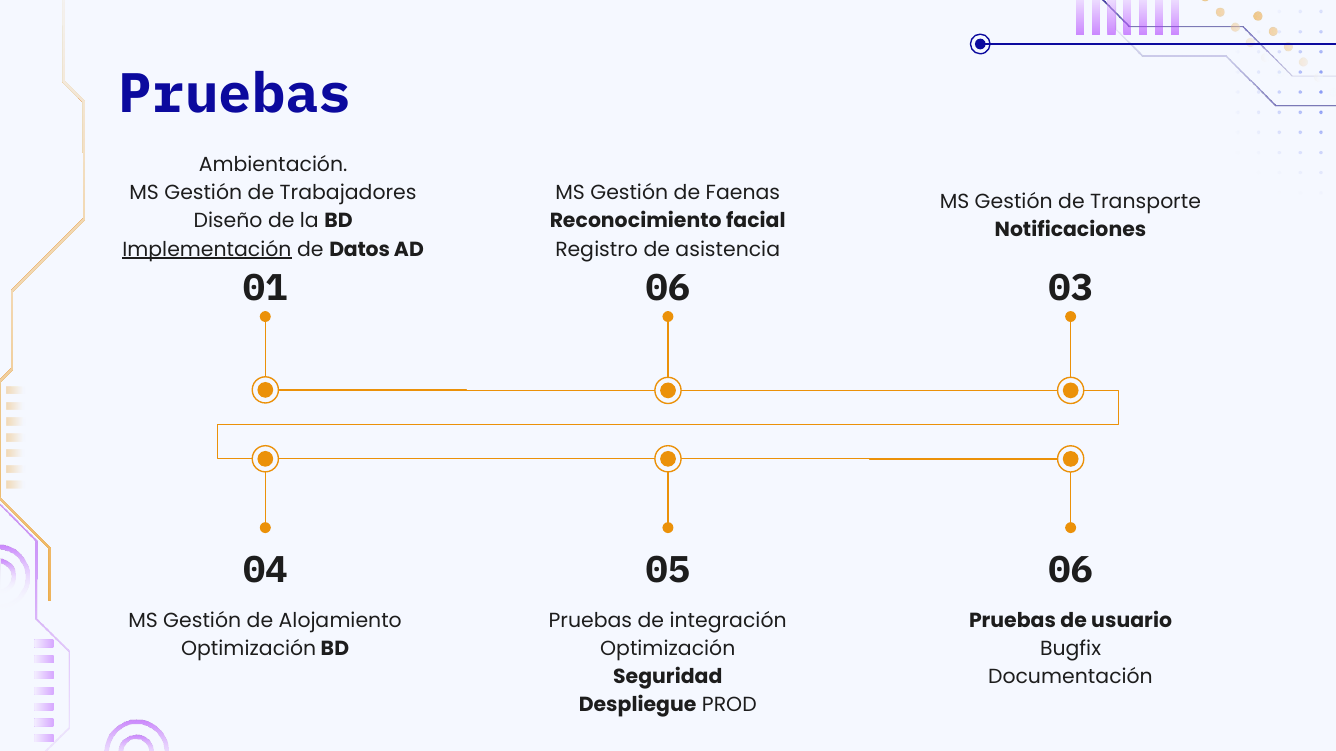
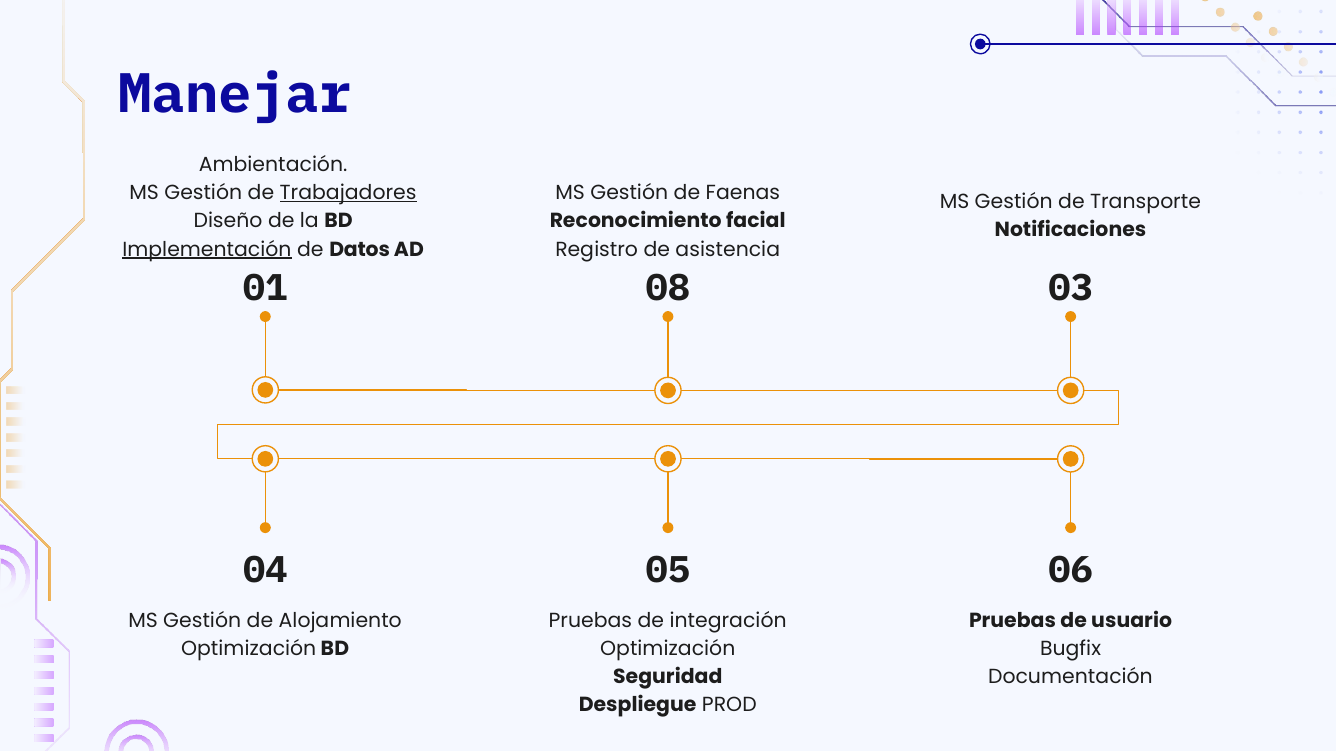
Pruebas: Pruebas -> Manejar (235, 94)
Trabajadores underline: none -> present (348, 193)
01 06: 06 -> 08 (668, 288)
